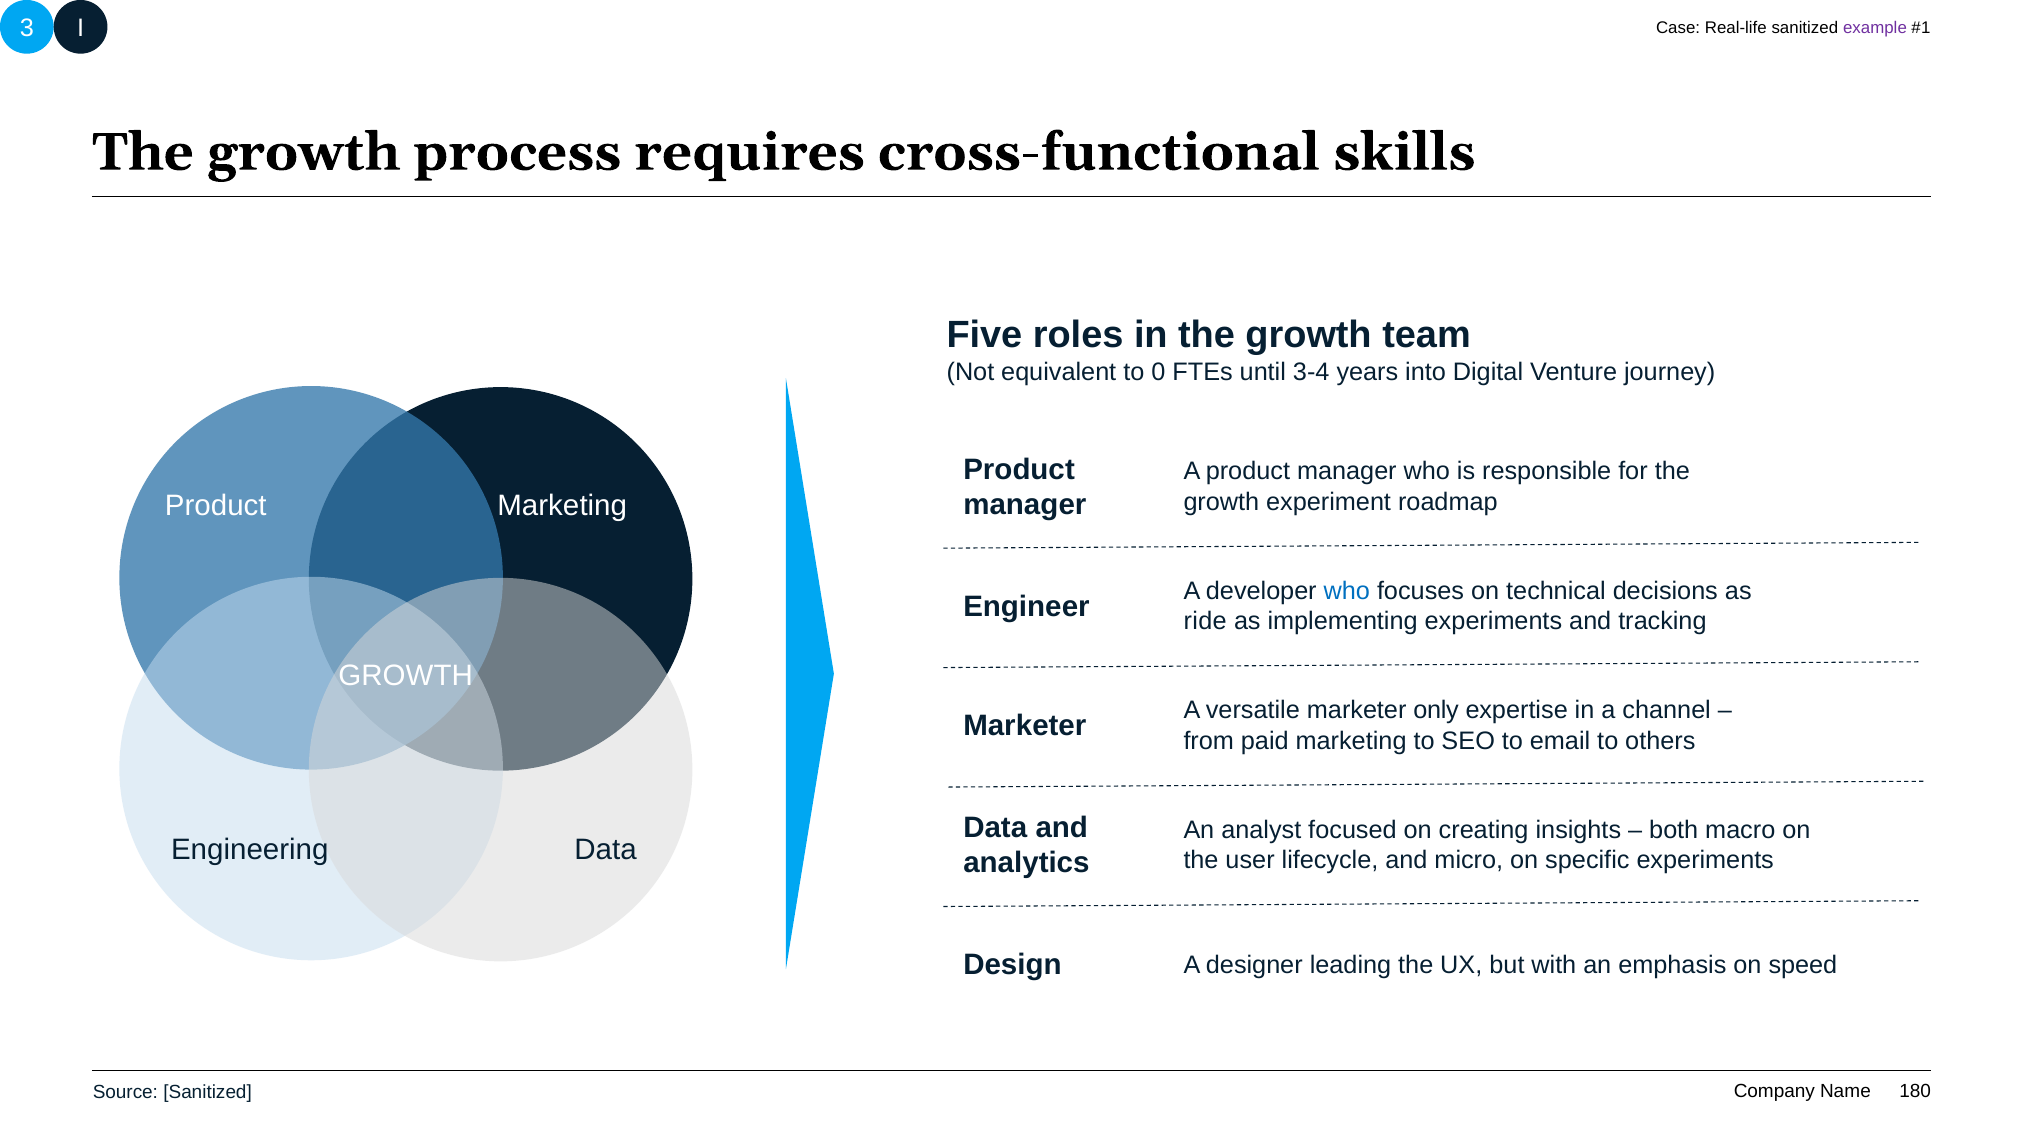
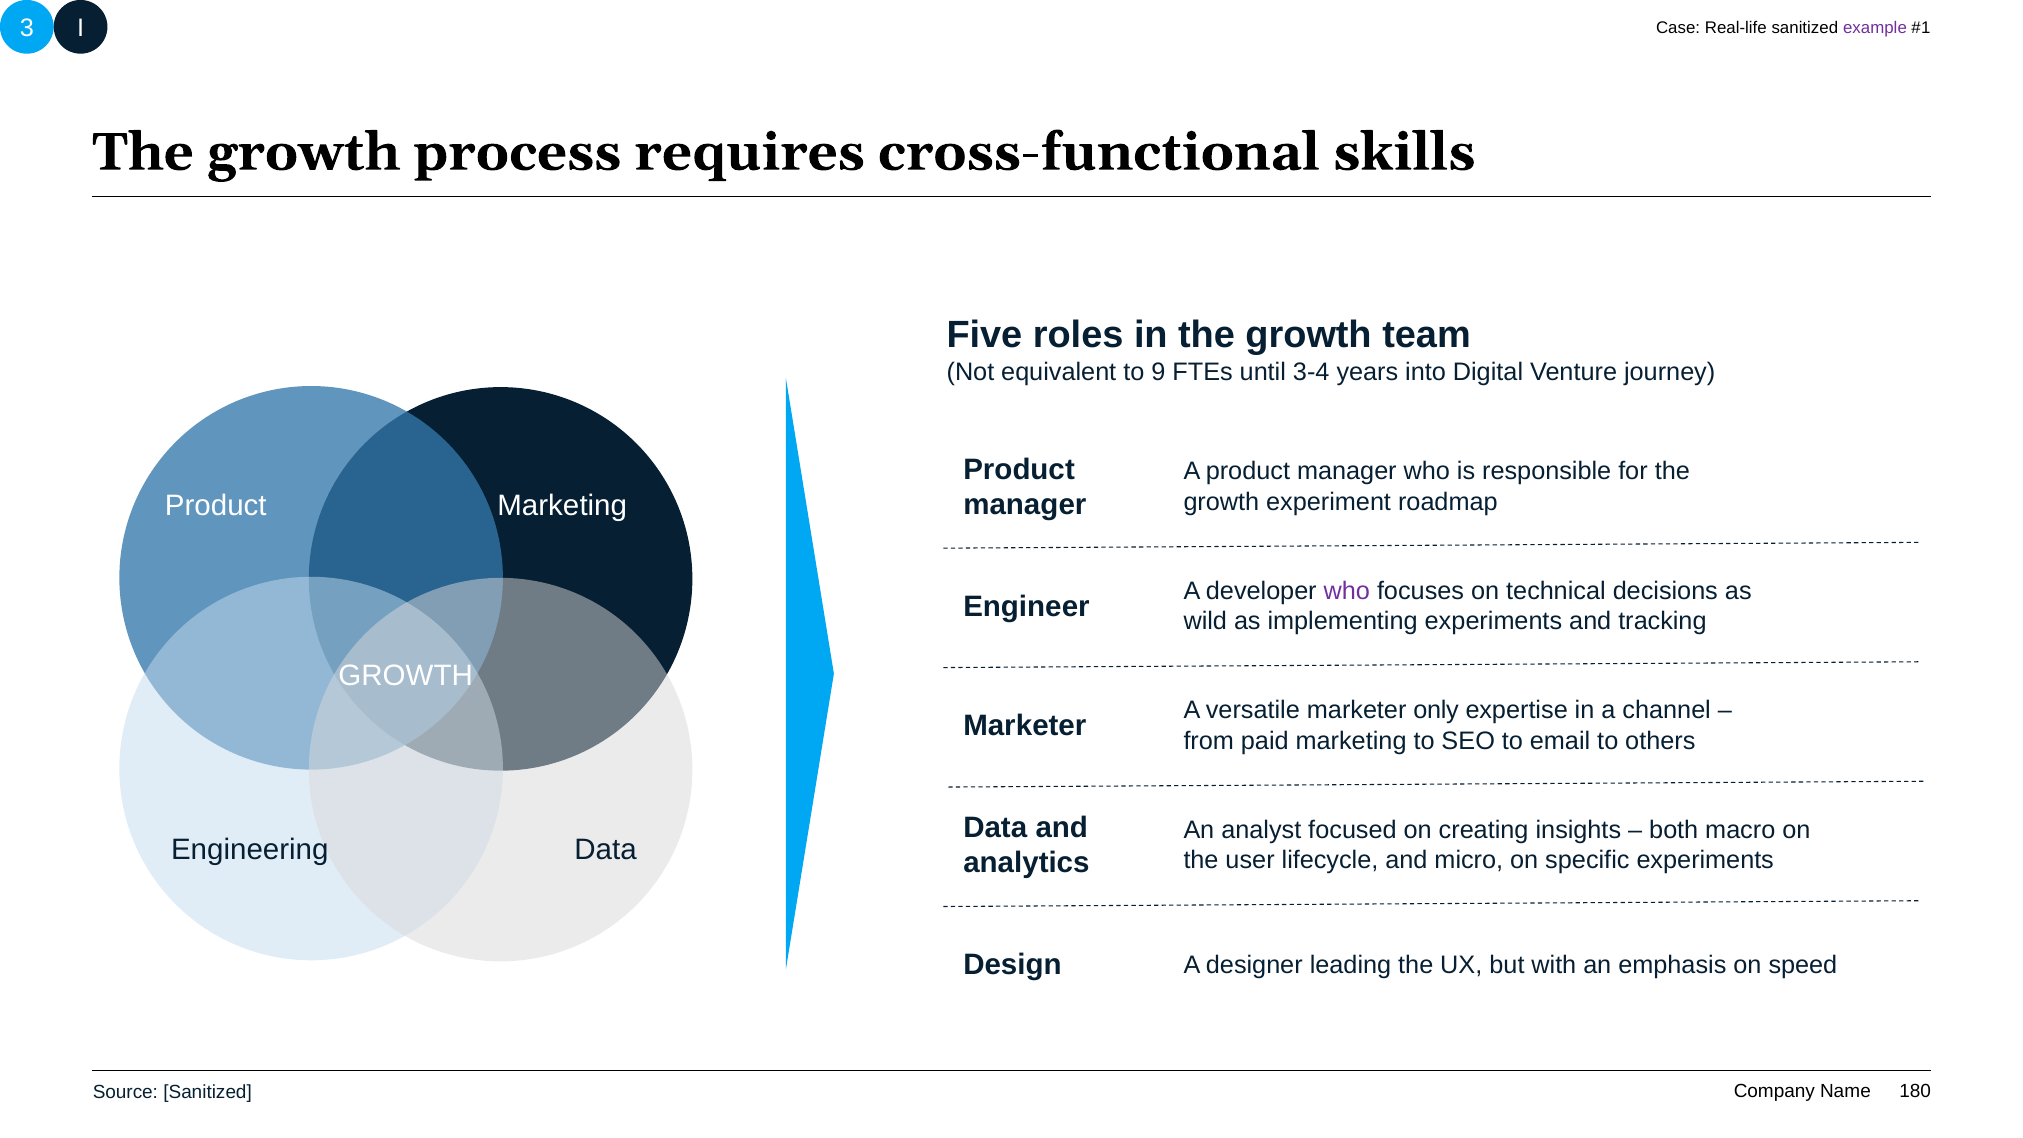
0: 0 -> 9 (1158, 372)
who colour: blue -> purple (1347, 591)
ride: ride -> wild (1205, 621)
